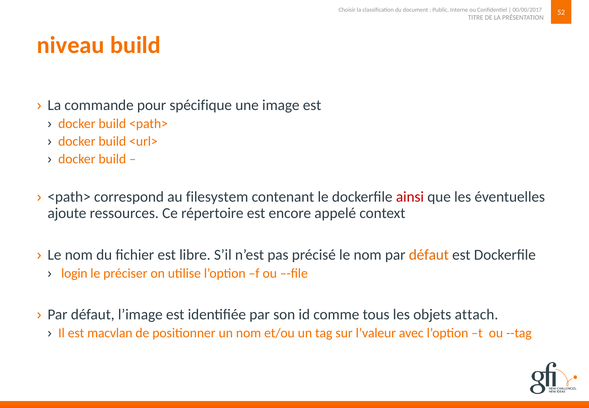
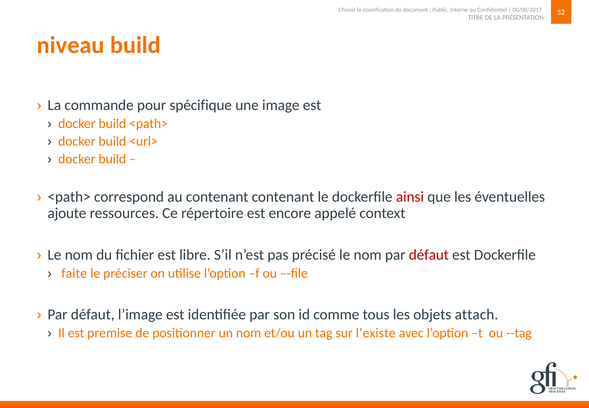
au filesystem: filesystem -> contenant (217, 197)
défaut colour: orange -> red (429, 255)
login: login -> faite (74, 273)
macvlan: macvlan -> premise (110, 333)
l’valeur: l’valeur -> l’existe (376, 333)
